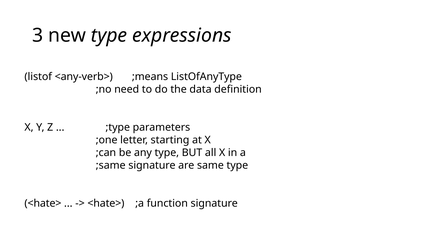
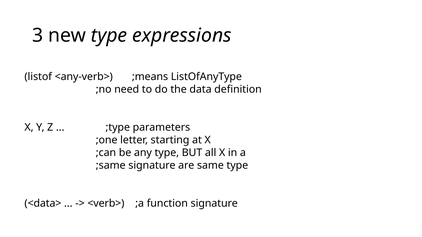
<hate>: <hate> -> <data> (43, 204)
<hate>: <hate> -> <verb> (106, 204)
